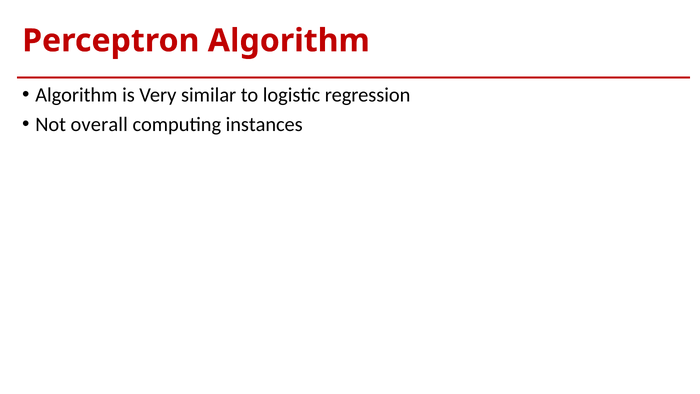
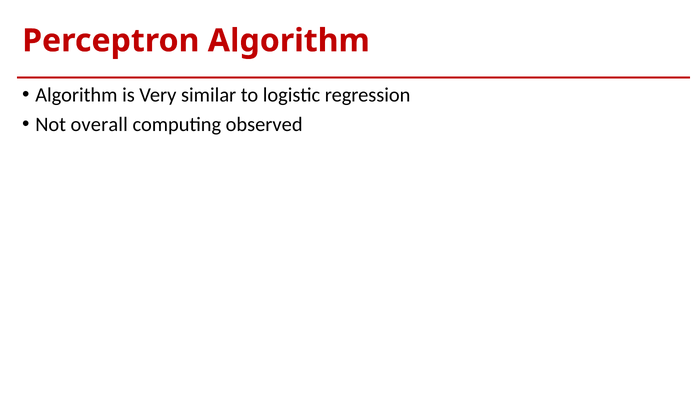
instances: instances -> observed (264, 124)
